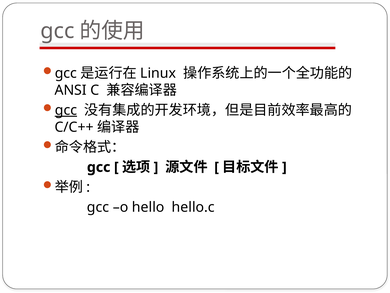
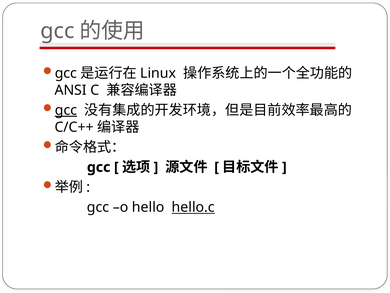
hello.c underline: none -> present (193, 207)
